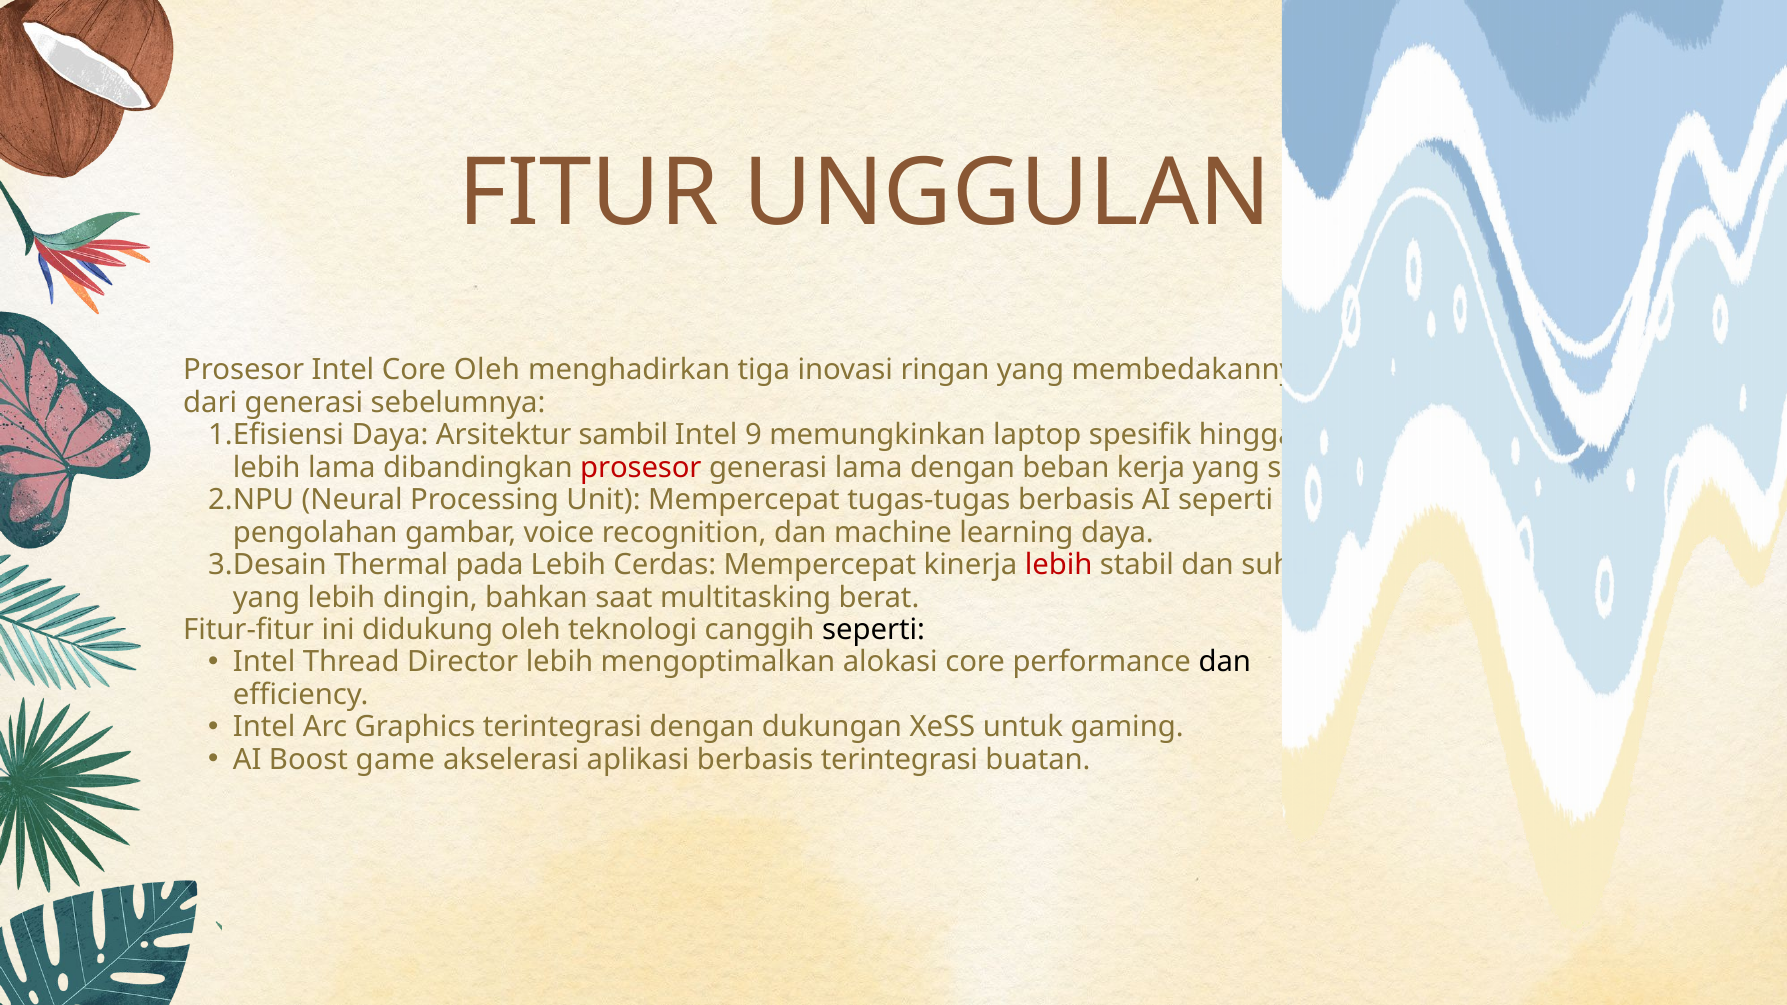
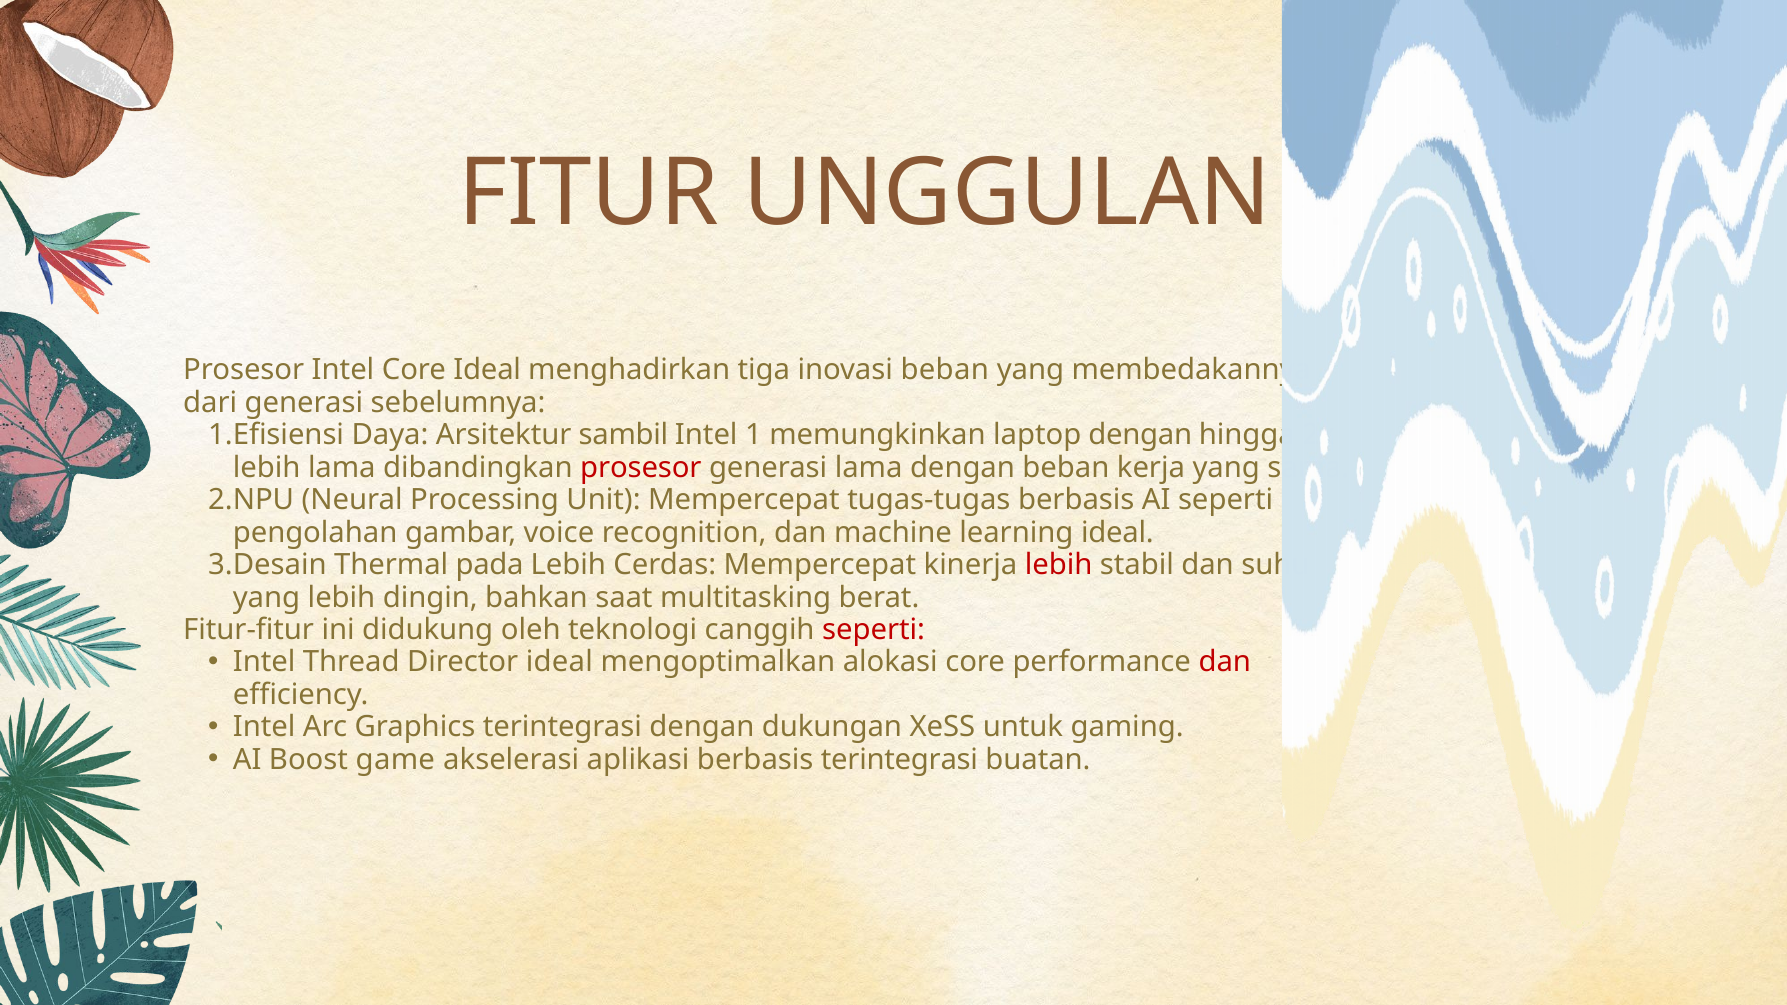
Core Oleh: Oleh -> Ideal (487, 370)
inovasi ringan: ringan -> beban (945, 370)
9: 9 -> 1 (753, 435)
laptop spesifik: spesifik -> dengan (1140, 435)
learning daya: daya -> ideal (1117, 533)
seperti colour: black -> red (874, 630)
Director lebih: lebih -> ideal (559, 662)
dan colour: black -> red (1225, 662)
